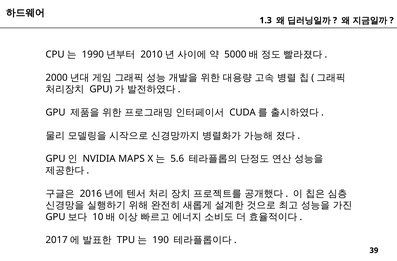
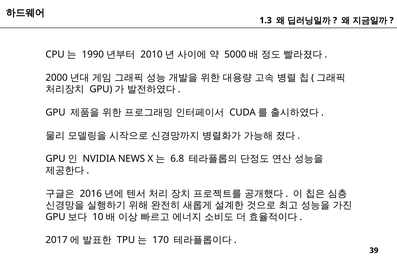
MAPS: MAPS -> NEWS (132, 159)
5.6: 5.6 -> 6.8 (177, 159)
190: 190 -> 170 (161, 240)
